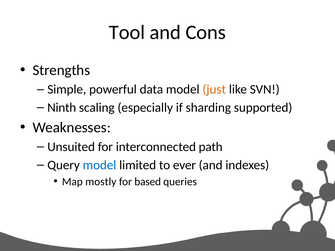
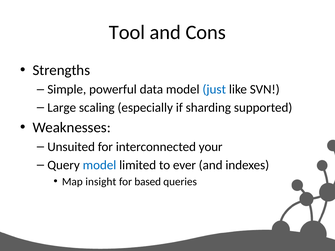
just colour: orange -> blue (214, 90)
Ninth: Ninth -> Large (62, 108)
path: path -> your (211, 147)
mostly: mostly -> insight (101, 182)
